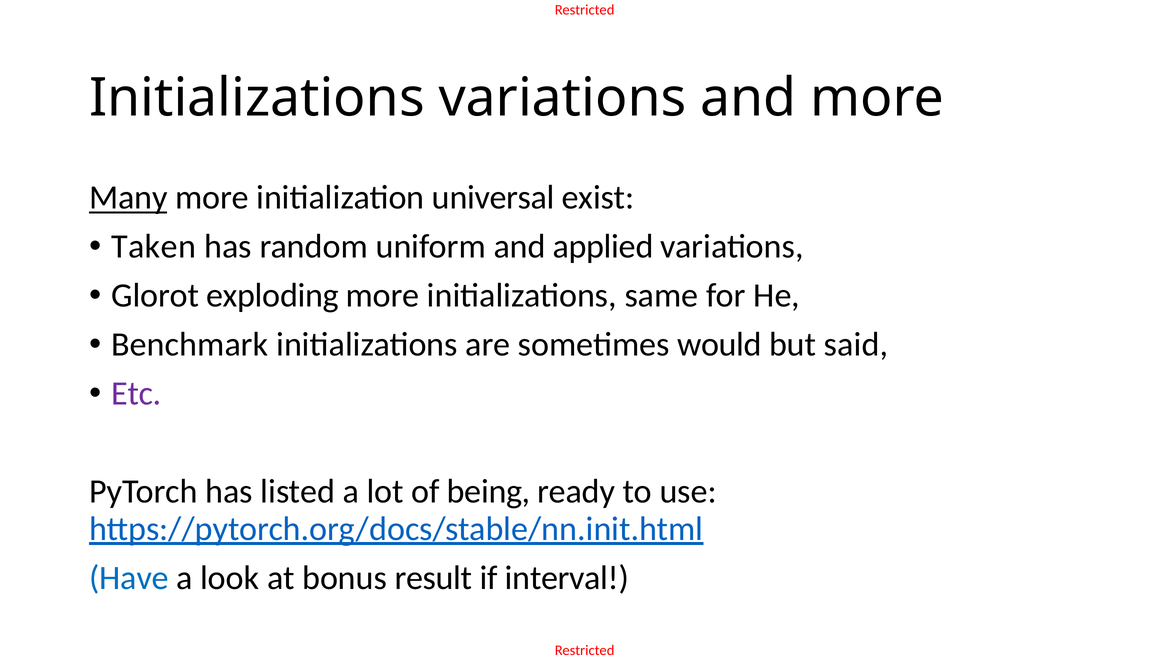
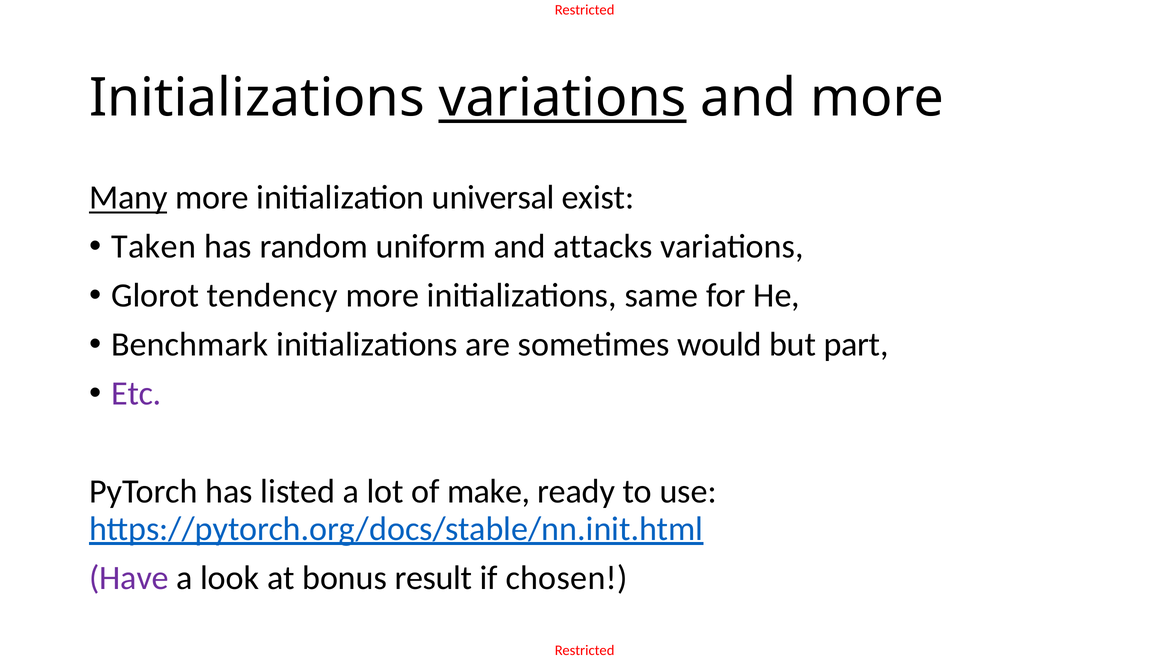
variations underline: none -> present (562, 98)
applied: applied -> attacks (603, 247)
exploding: exploding -> tendency (272, 296)
said: said -> part (856, 345)
being: being -> make (489, 492)
Have colour: blue -> purple (129, 578)
interval: interval -> chosen (567, 578)
